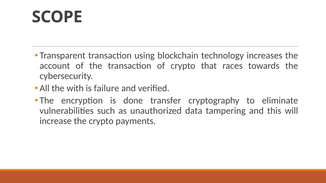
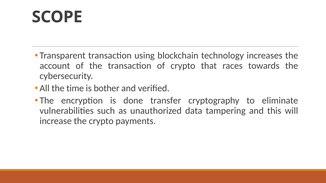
with: with -> time (75, 89)
failure: failure -> bother (107, 89)
